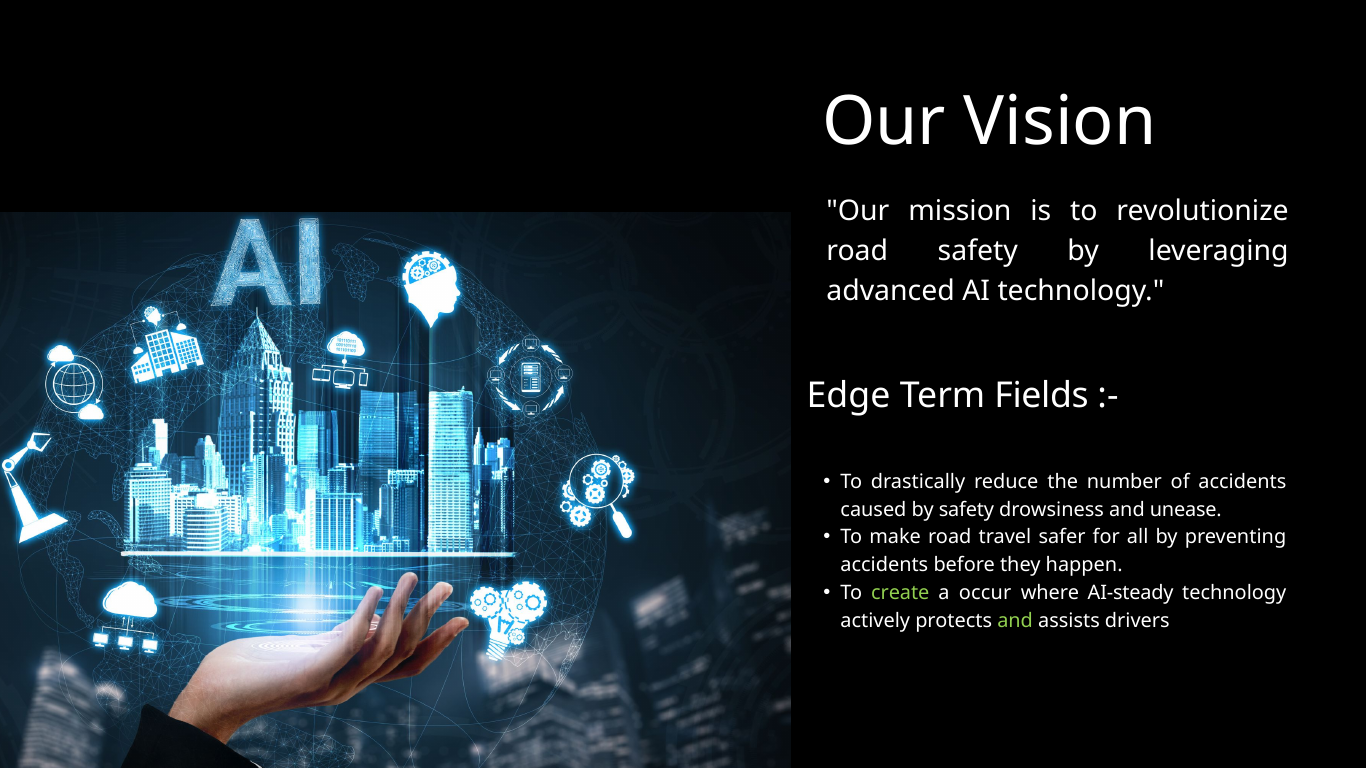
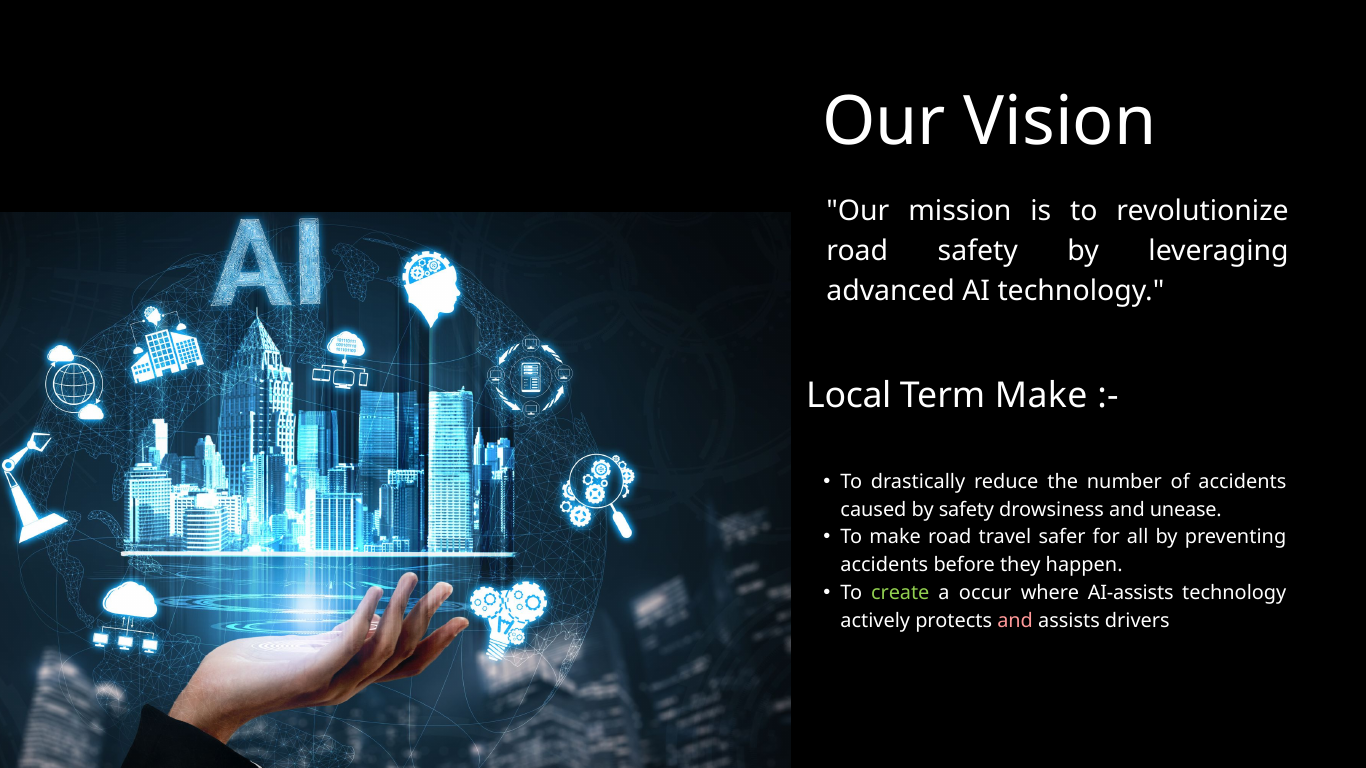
Edge: Edge -> Local (849, 396)
Term Fields: Fields -> Make (1041, 396)
AI-steady: AI-steady -> AI-assists (1131, 593)
and colour: light green -> pink (1015, 621)
